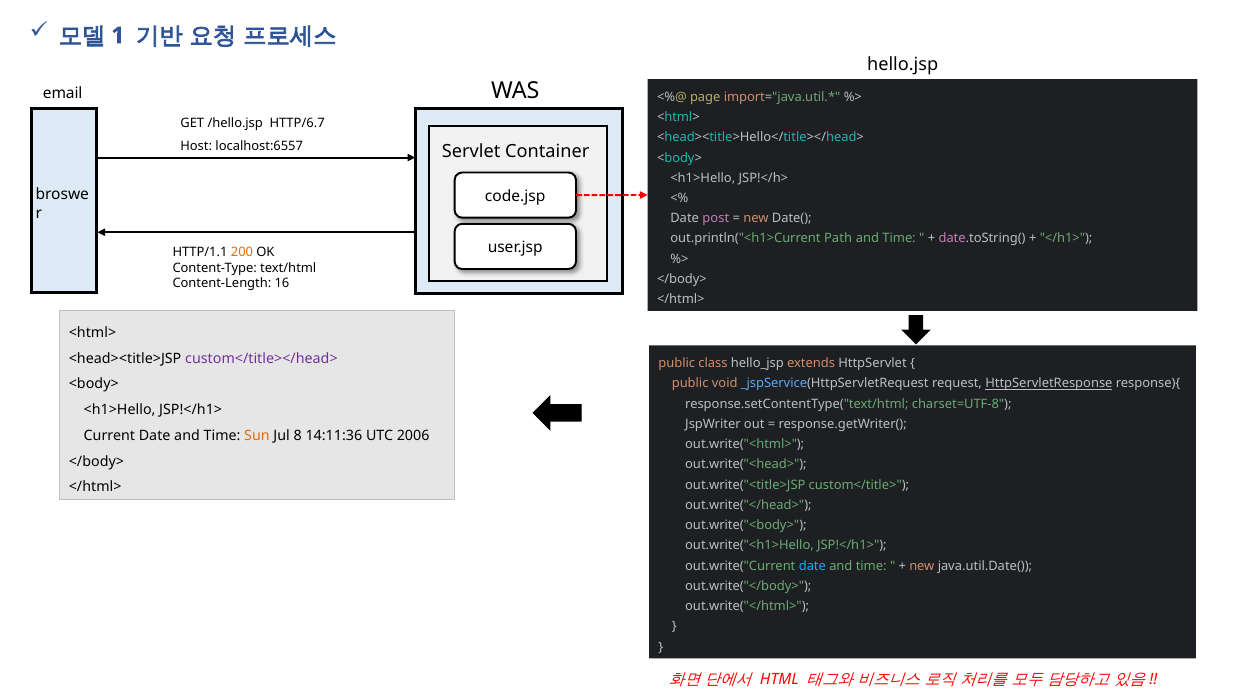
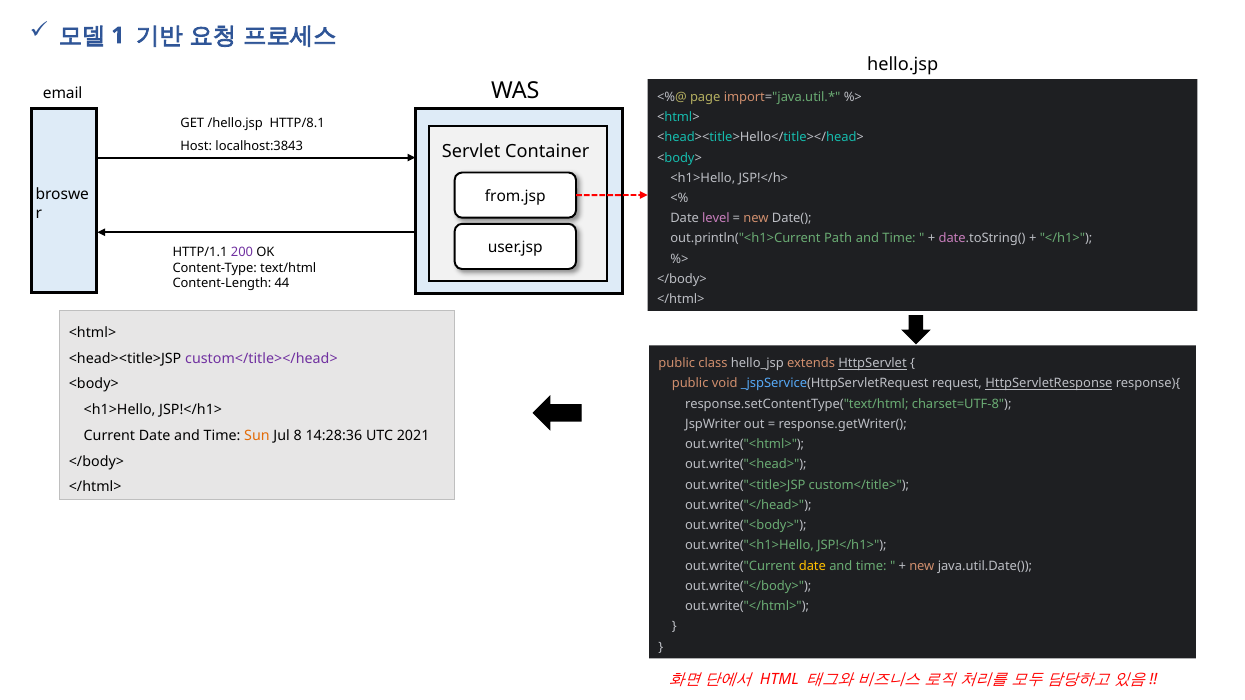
HTTP/6.7: HTTP/6.7 -> HTTP/8.1 (297, 123)
localhost:6557: localhost:6557 -> localhost:3843 (259, 147)
code.jsp: code.jsp -> from.jsp (515, 196)
post: post -> level (716, 219)
200 colour: orange -> purple (242, 253)
16: 16 -> 44 (282, 284)
HttpServlet underline: none -> present (873, 364)
14:11:36: 14:11:36 -> 14:28:36 (334, 436)
2006: 2006 -> 2021 (413, 436)
date colour: light blue -> yellow (812, 566)
